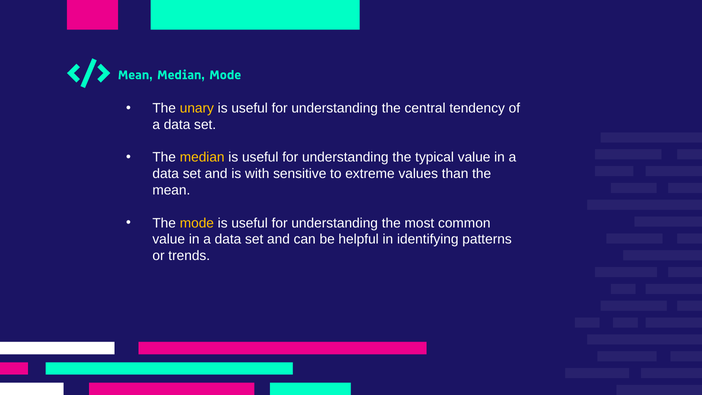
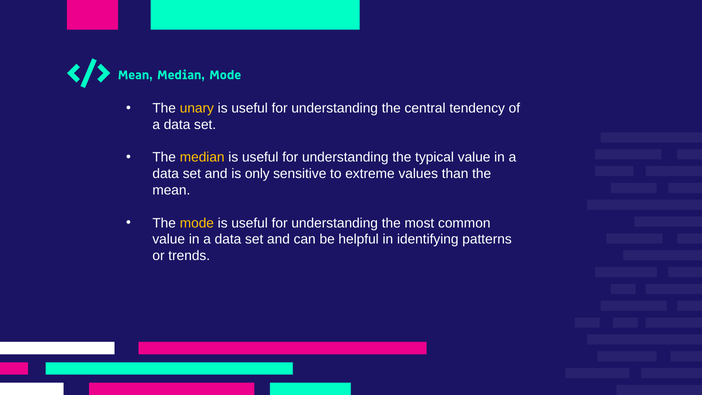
with: with -> only (257, 174)
